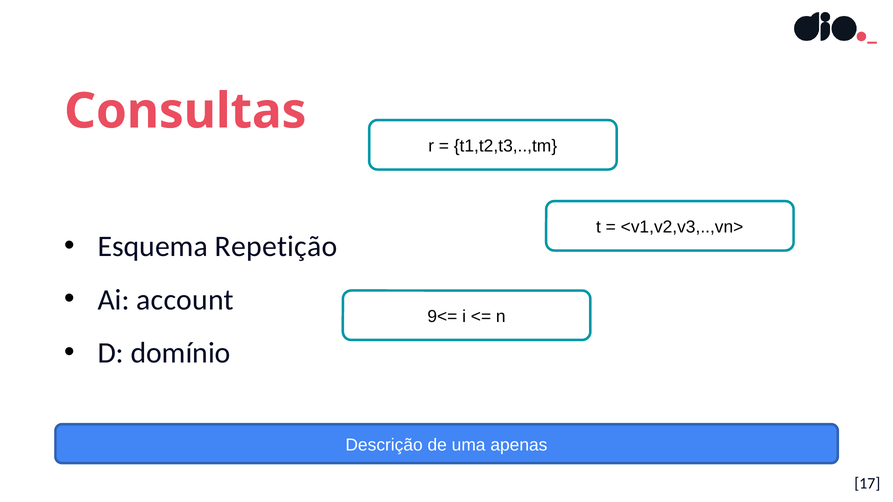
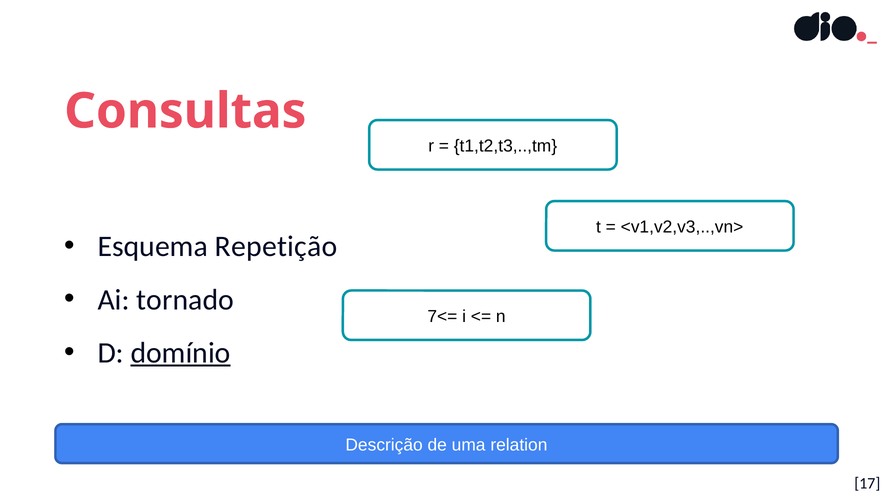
account: account -> tornado (185, 300)
9<=: 9<= -> 7<= (442, 317)
domínio underline: none -> present (181, 353)
apenas: apenas -> relation (519, 445)
